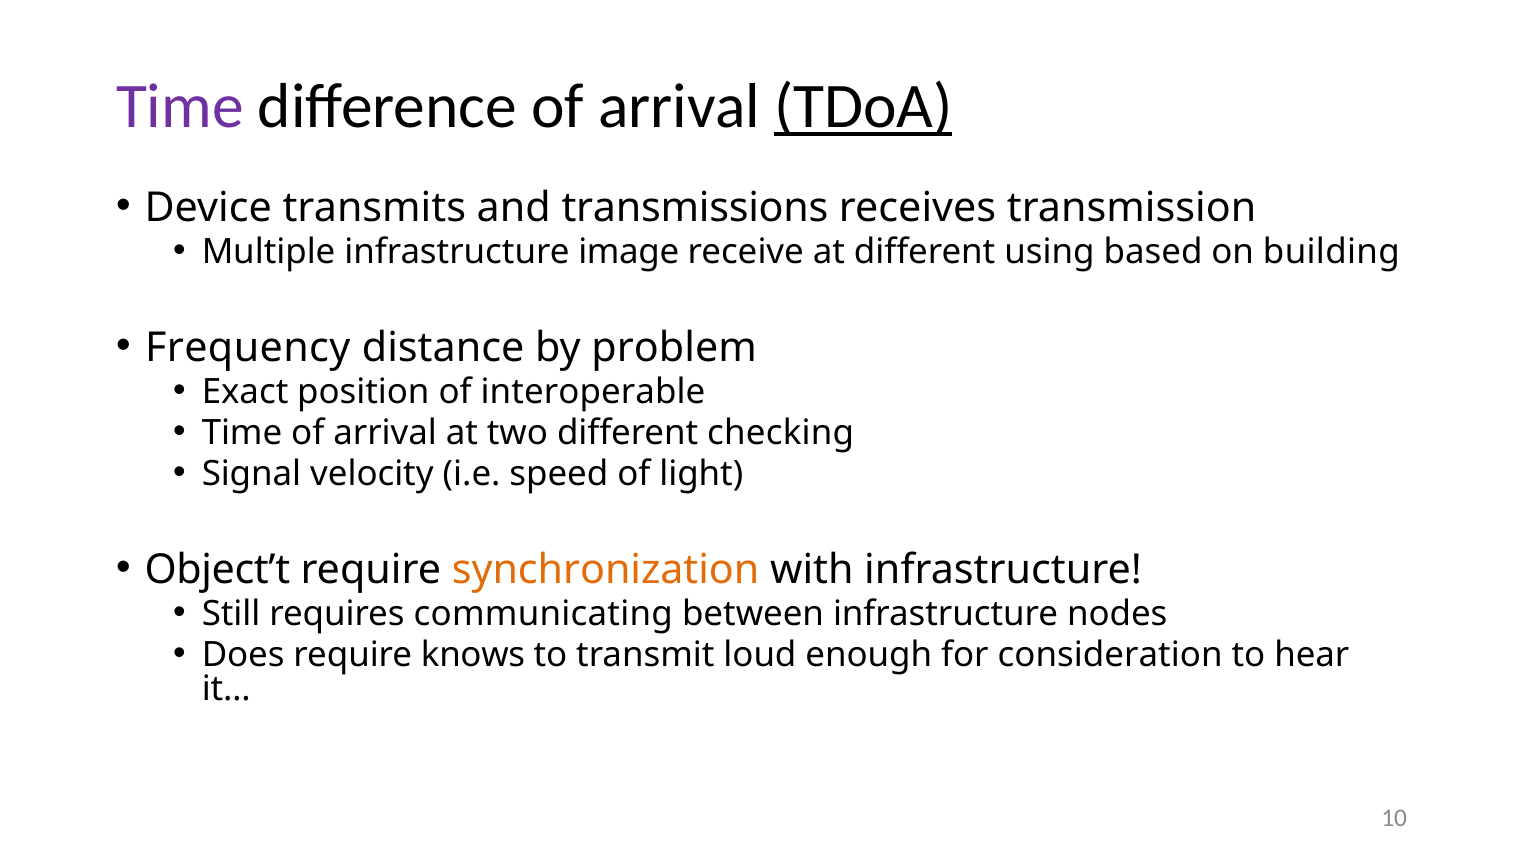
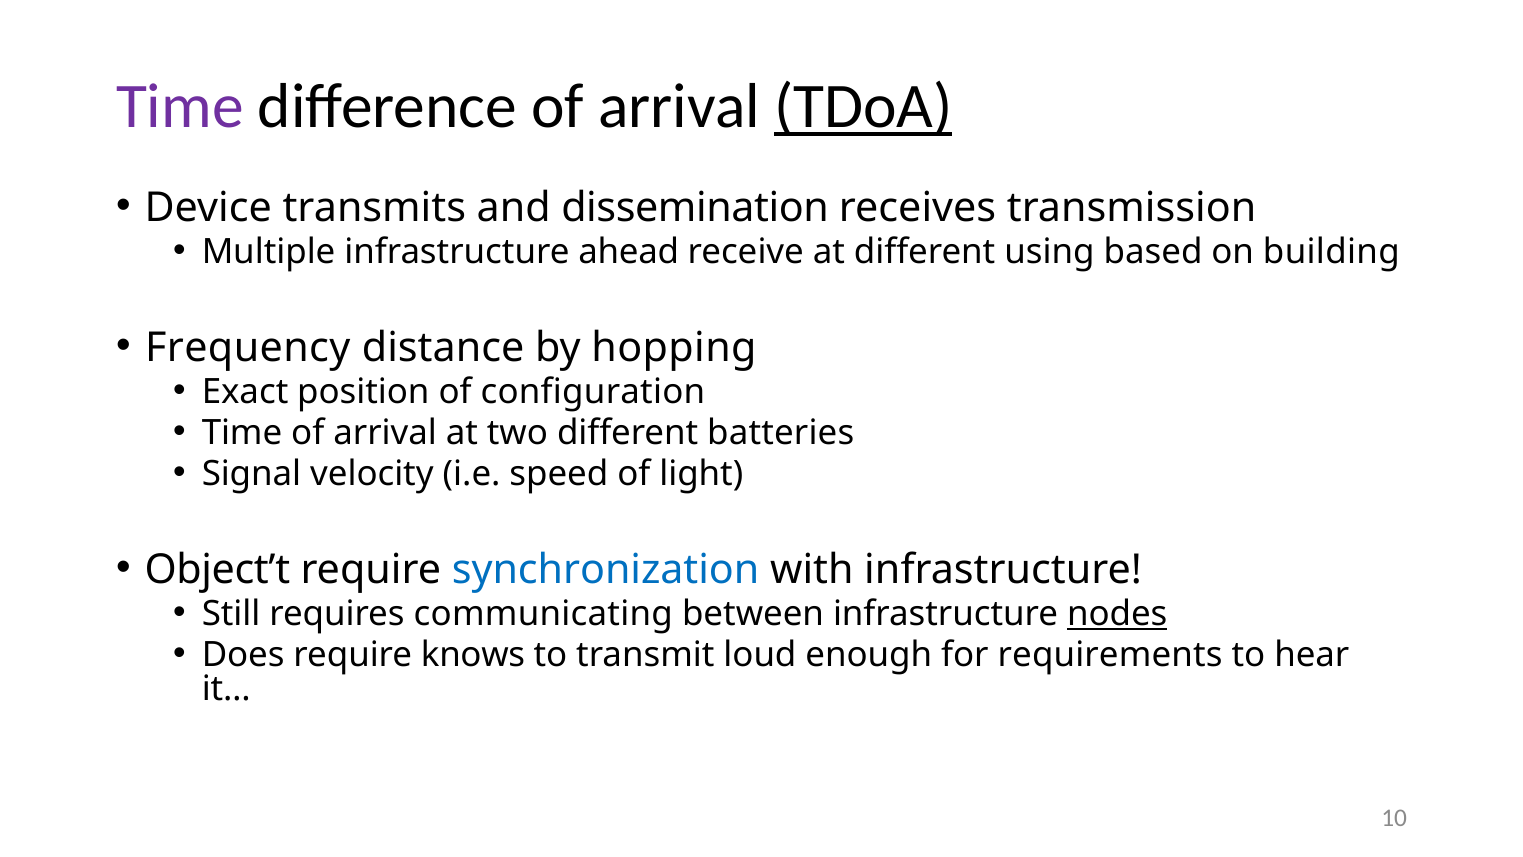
transmissions: transmissions -> dissemination (695, 207)
image: image -> ahead (629, 252)
problem: problem -> hopping (674, 347)
interoperable: interoperable -> configuration (593, 392)
checking: checking -> batteries (781, 433)
synchronization colour: orange -> blue (606, 570)
nodes underline: none -> present (1117, 614)
consideration: consideration -> requirements (1110, 655)
